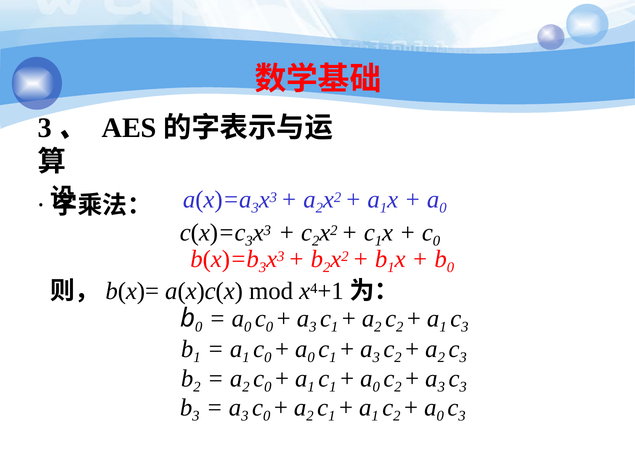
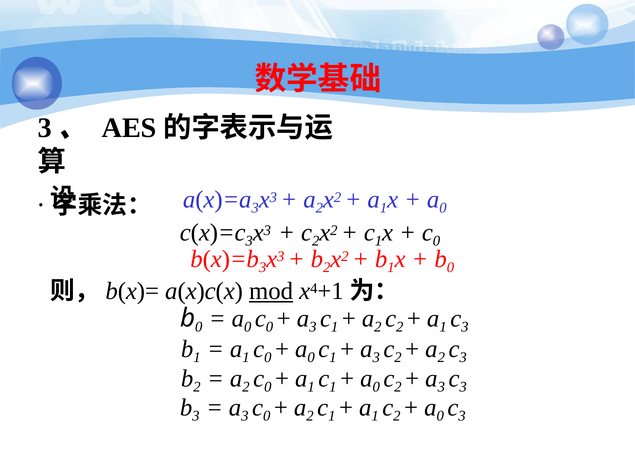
mod underline: none -> present (271, 291)
